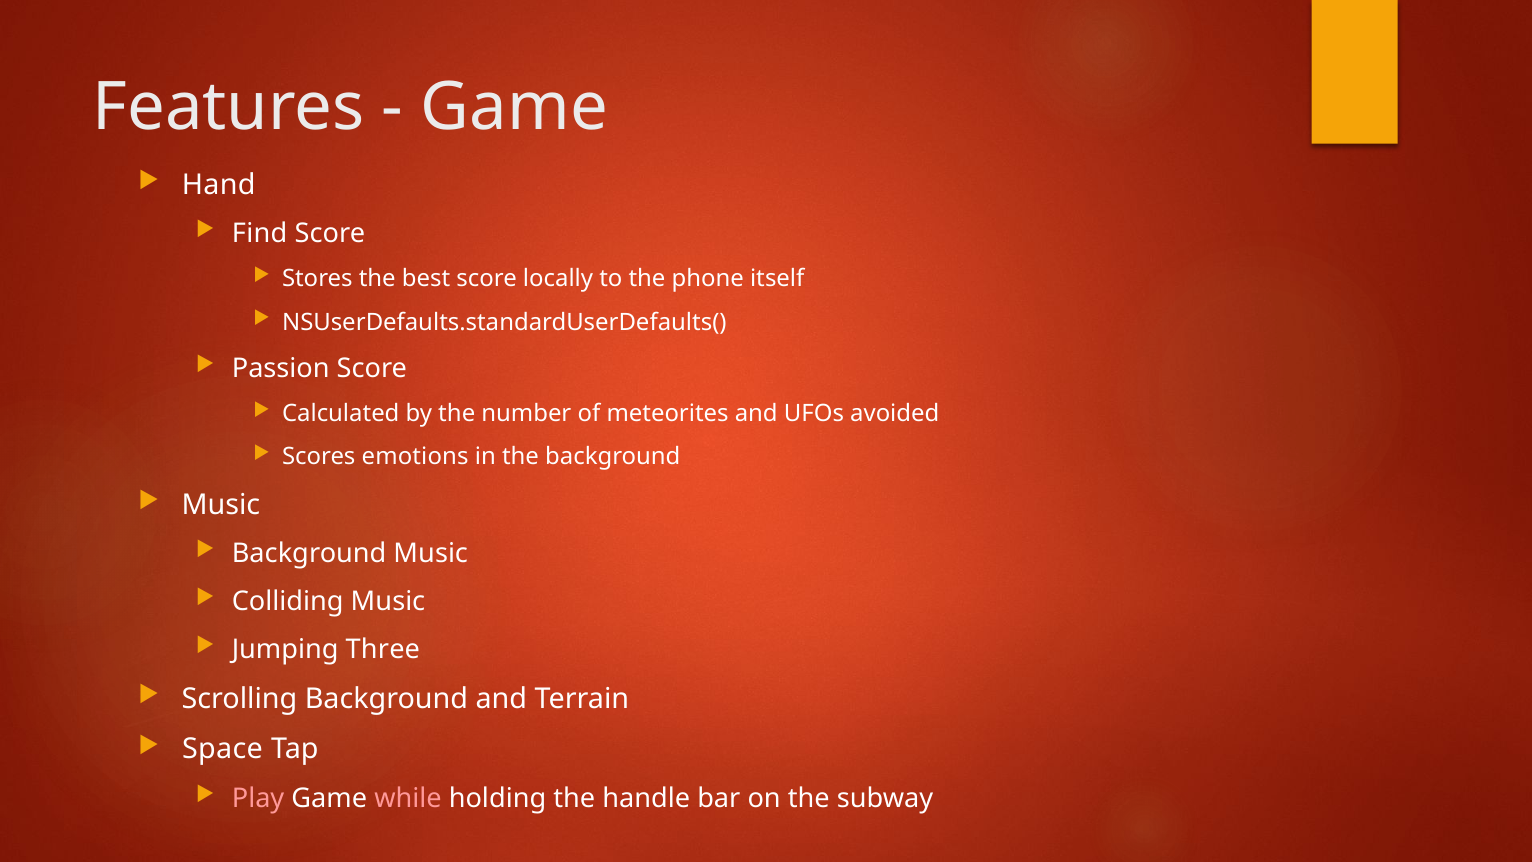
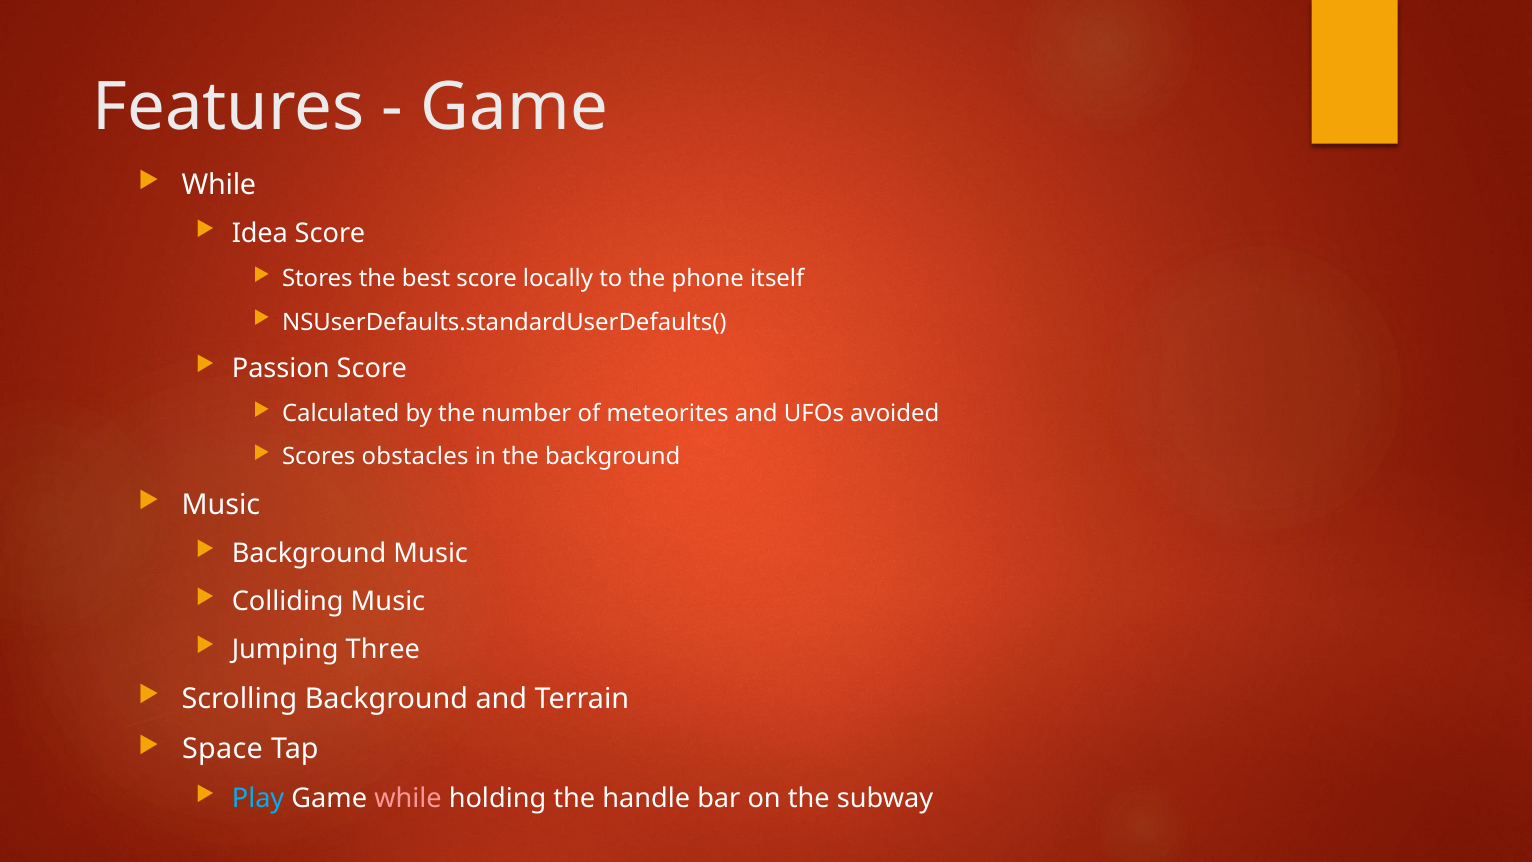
Hand: Hand -> While (219, 185)
Find: Find -> Idea (260, 234)
emotions: emotions -> obstacles (415, 457)
Play colour: pink -> light blue (258, 798)
